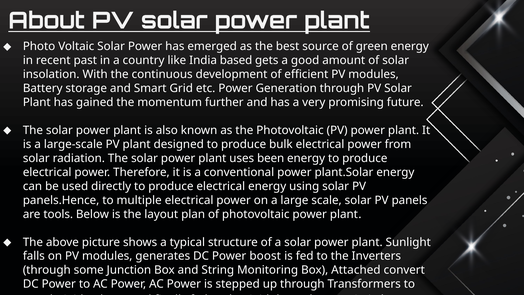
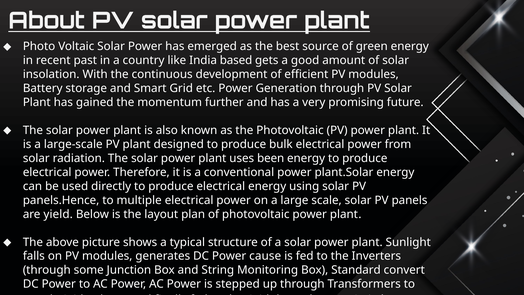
tools: tools -> yield (58, 214)
boost: boost -> cause (265, 256)
Attached: Attached -> Standard (356, 270)
